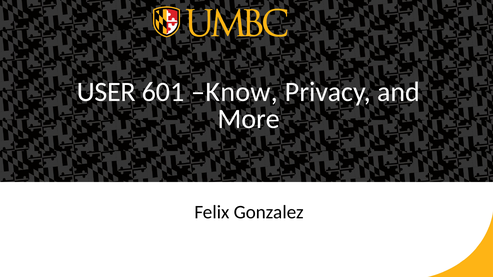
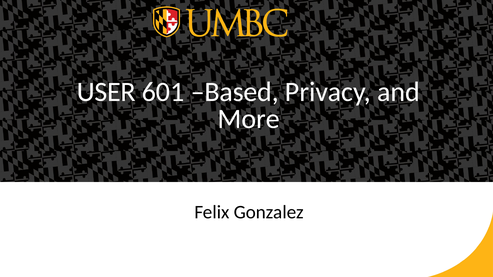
Know: Know -> Based (235, 92)
